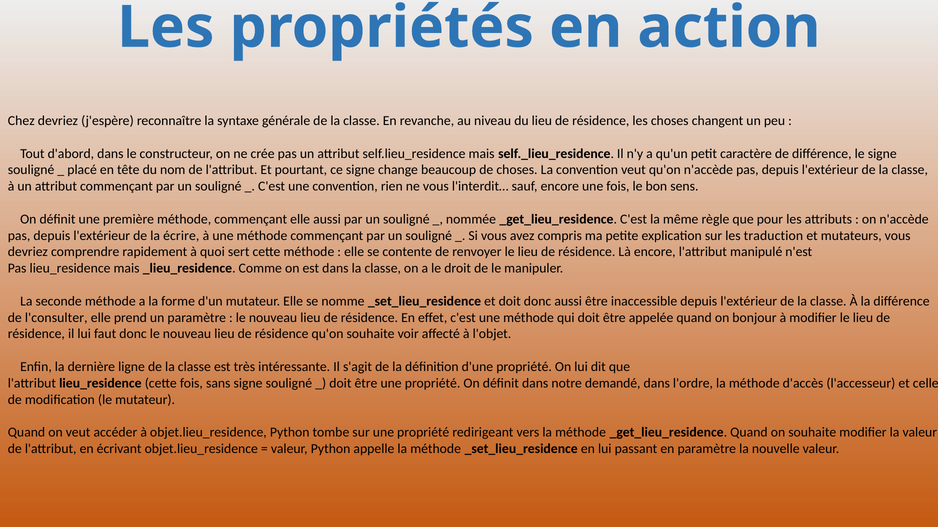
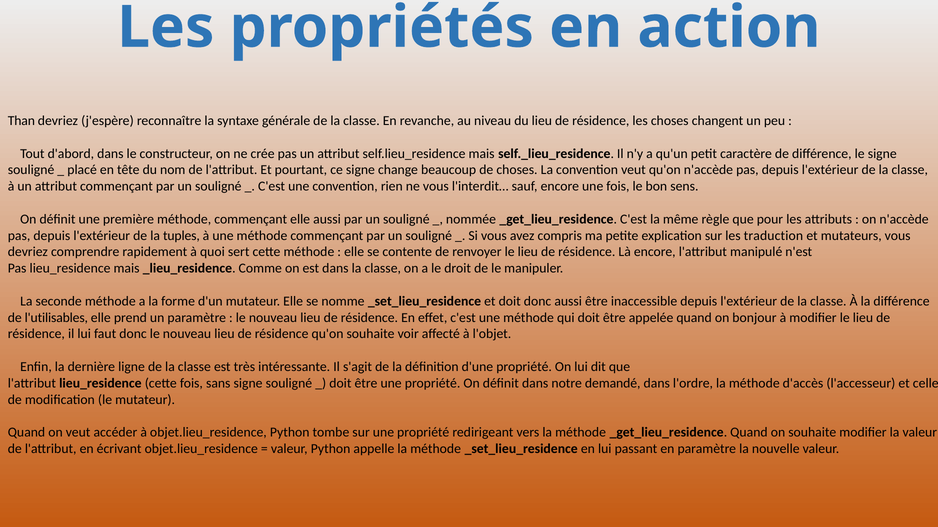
Chez: Chez -> Than (21, 121)
écrire: écrire -> tuples (181, 236)
l'consulter: l'consulter -> l'utilisables (56, 318)
